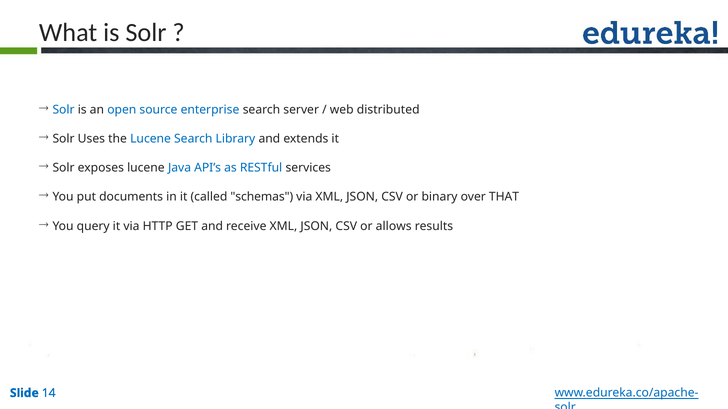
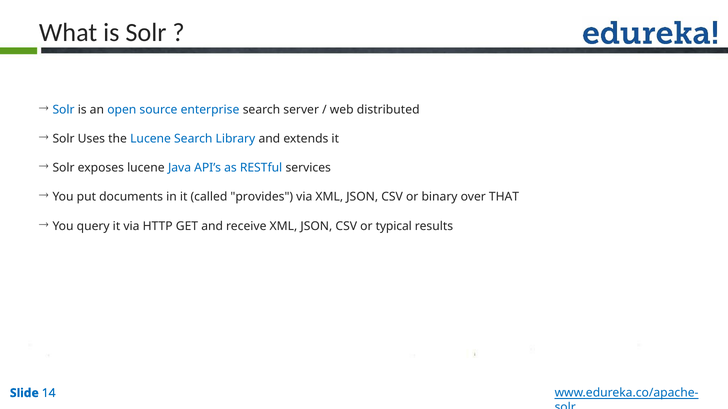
schemas: schemas -> provides (262, 197)
allows: allows -> typical (394, 226)
